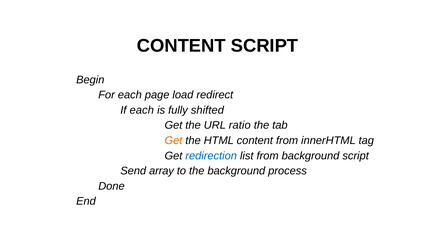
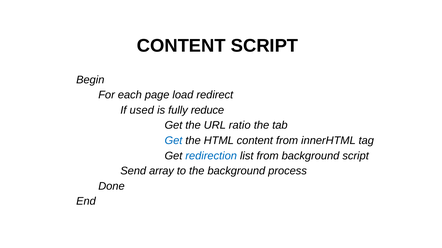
If each: each -> used (142, 110)
shifted: shifted -> reduce (207, 110)
Get colour: orange -> blue (173, 141)
